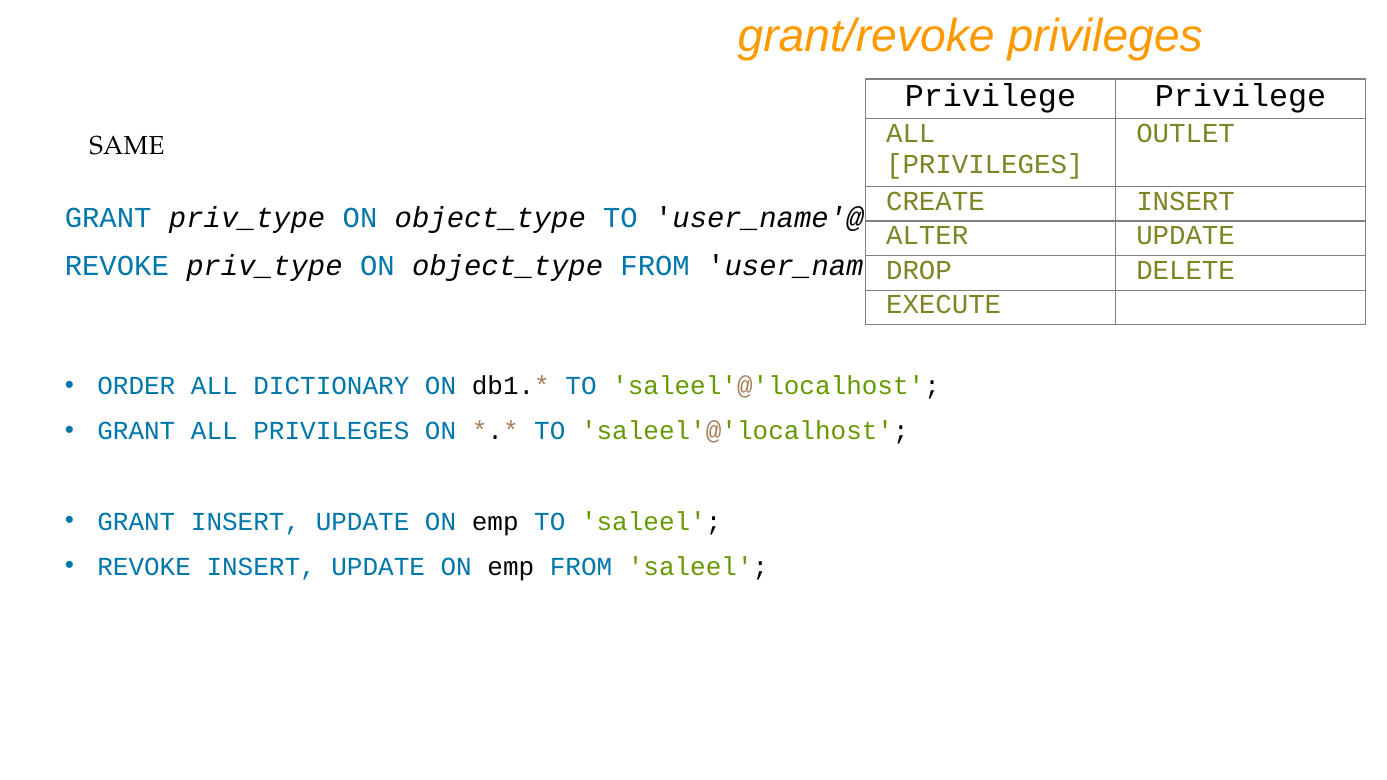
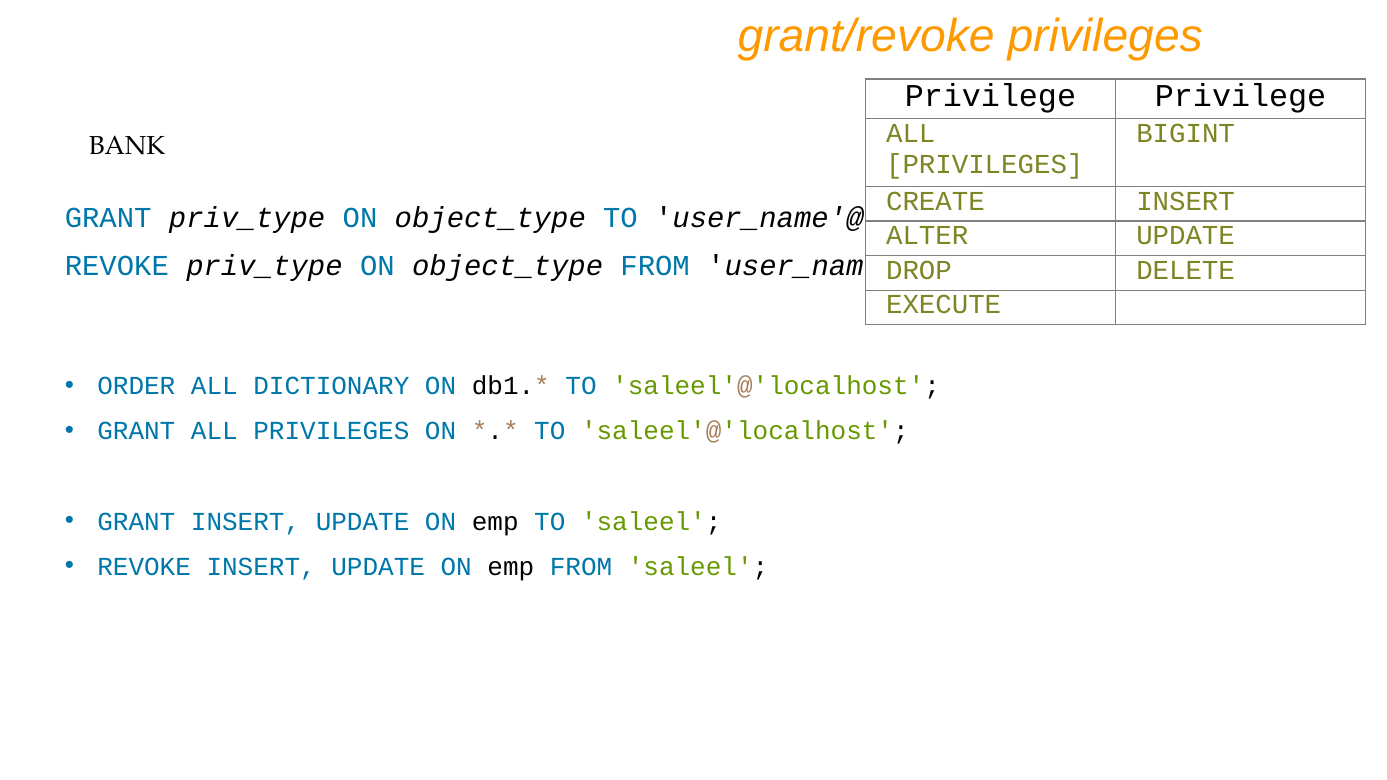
OUTLET: OUTLET -> BIGINT (1186, 134)
SAME: SAME -> BANK (127, 146)
